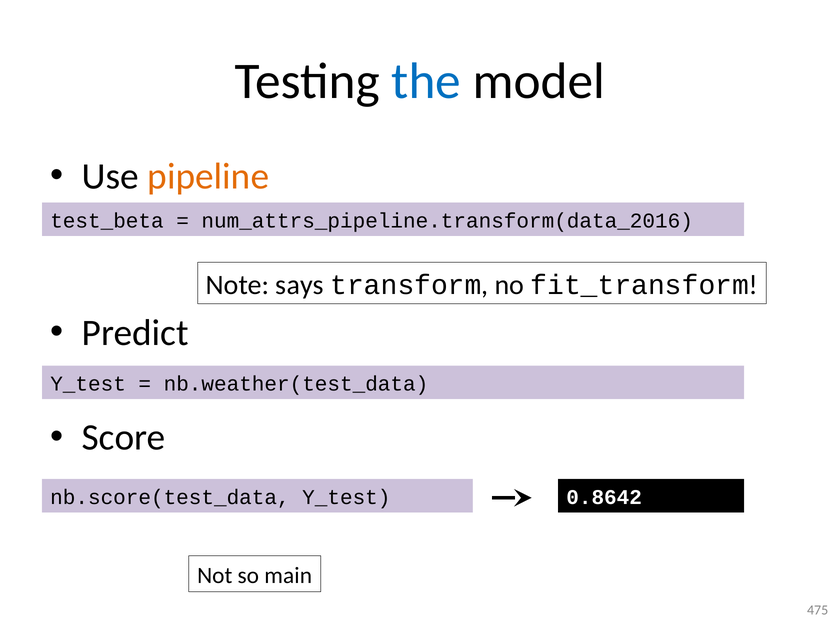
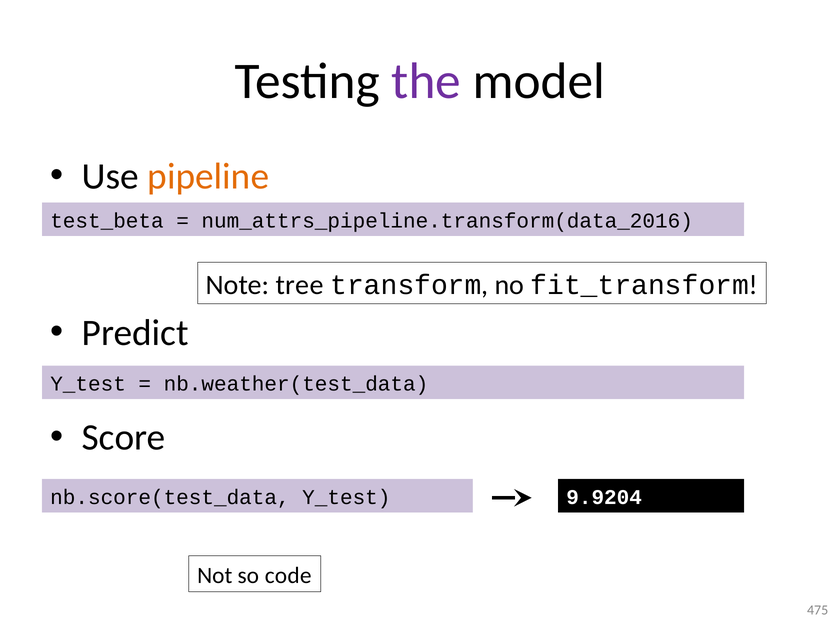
the colour: blue -> purple (426, 81)
says: says -> tree (300, 285)
0.8642: 0.8642 -> 9.9204 (604, 497)
main: main -> code (288, 575)
